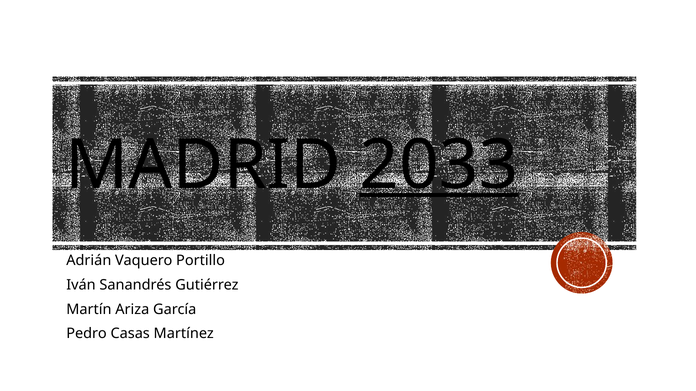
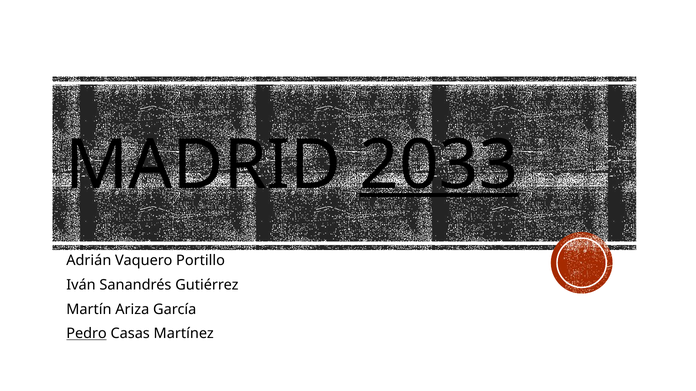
Pedro underline: none -> present (87, 334)
